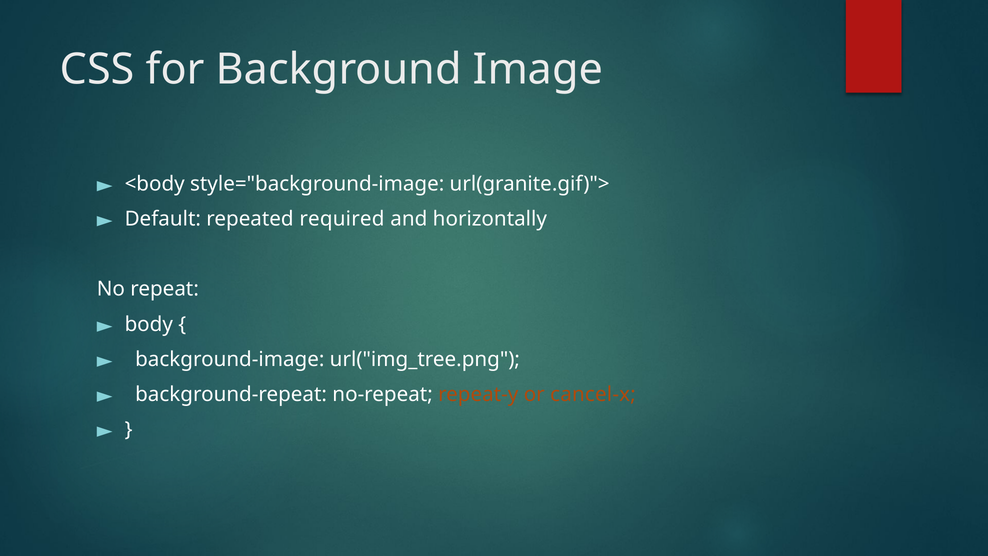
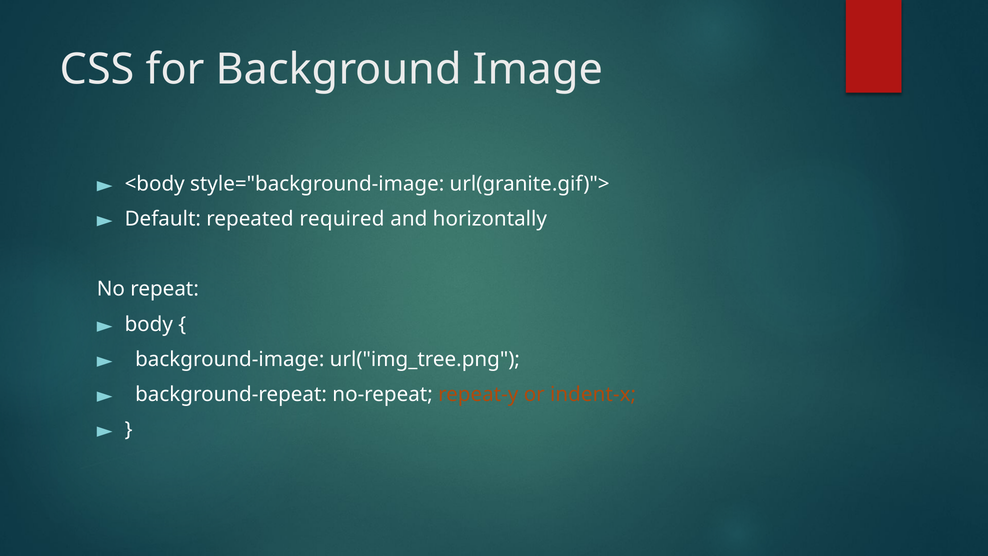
cancel-x: cancel-x -> indent-x (593, 394)
